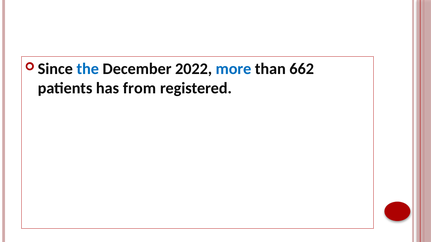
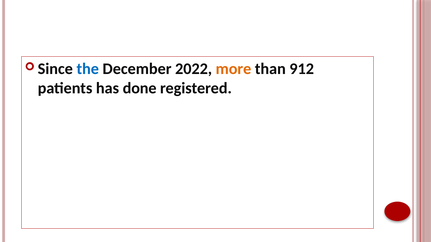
more colour: blue -> orange (233, 69)
662: 662 -> 912 (302, 69)
from: from -> done (140, 88)
